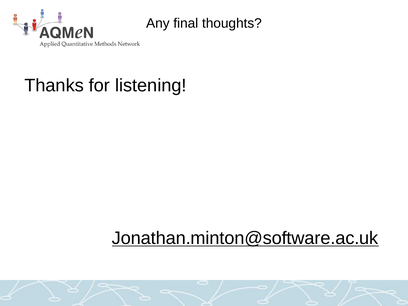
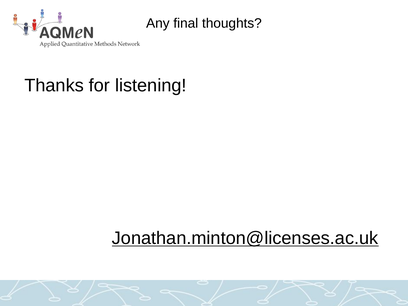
Jonathan.minton@software.ac.uk: Jonathan.minton@software.ac.uk -> Jonathan.minton@licenses.ac.uk (245, 238)
